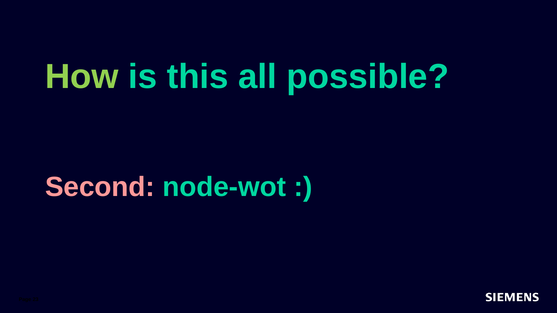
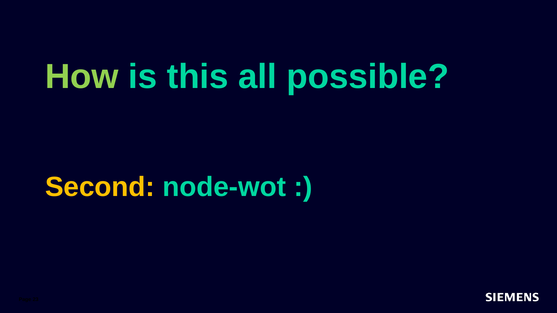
Second colour: pink -> yellow (100, 187)
